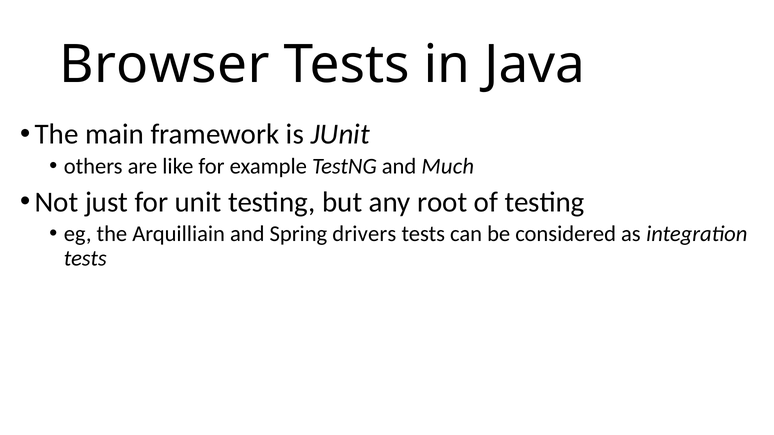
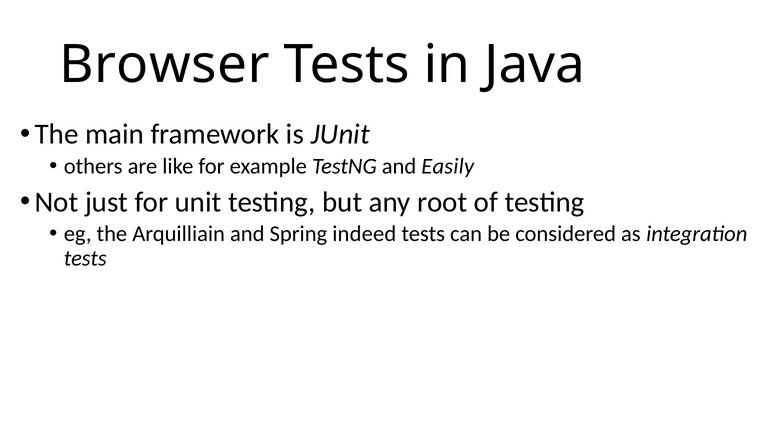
Much: Much -> Easily (448, 166)
drivers: drivers -> indeed (364, 234)
